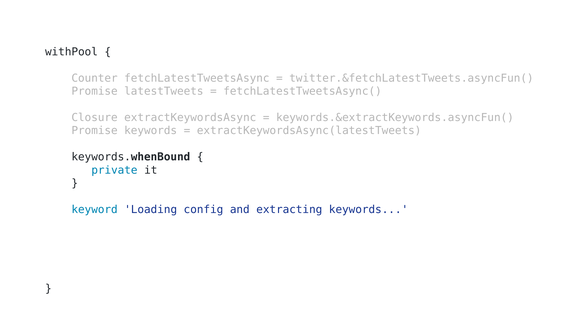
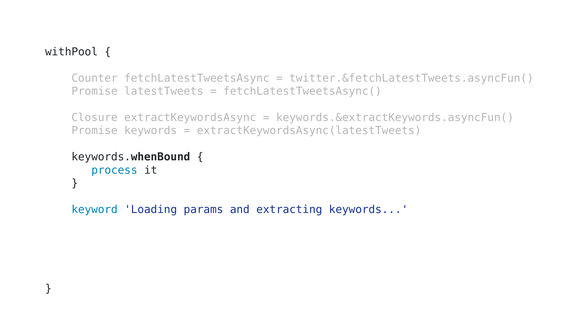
private: private -> process (114, 170)
config: config -> params (203, 209)
